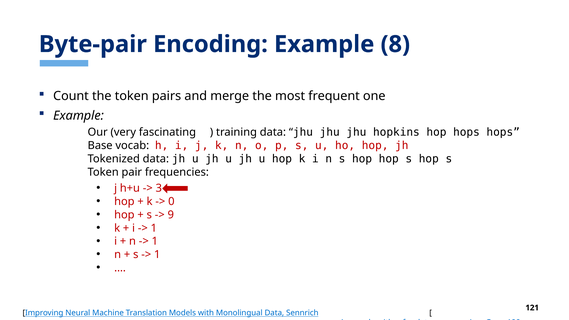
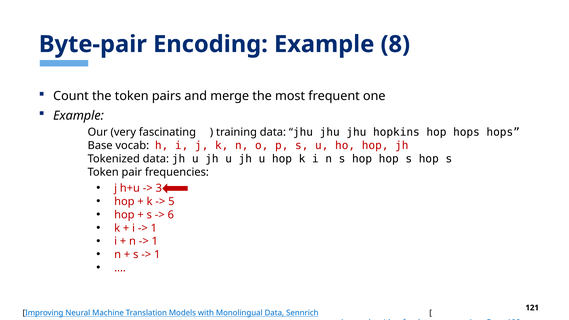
0: 0 -> 5 (171, 202)
9: 9 -> 6 (171, 215)
